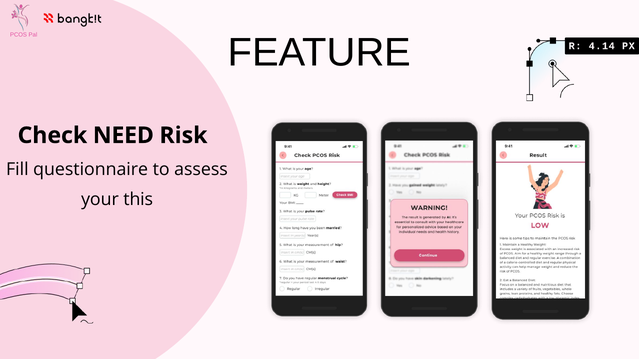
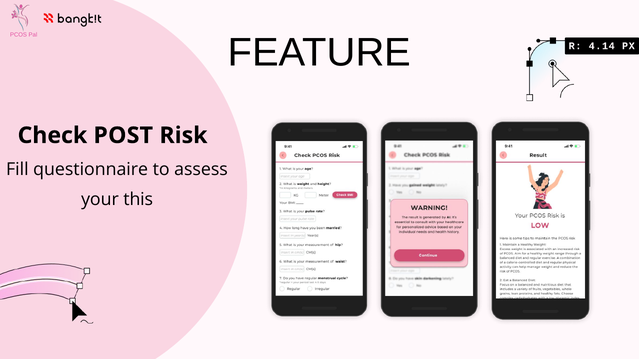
NEED: NEED -> POST (123, 136)
